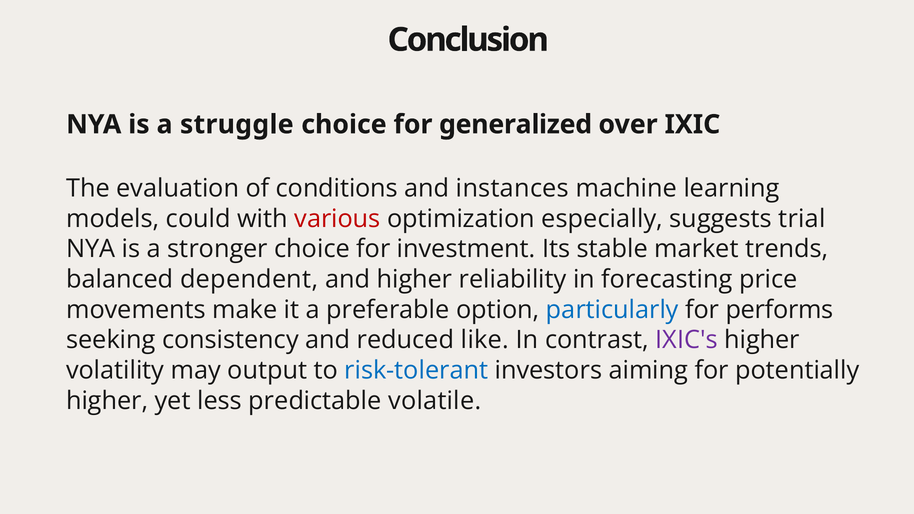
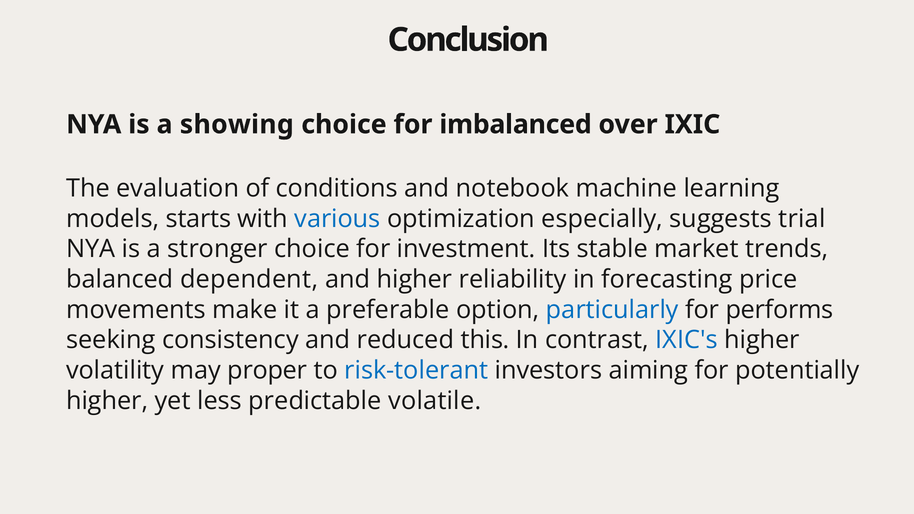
struggle: struggle -> showing (237, 125)
generalized: generalized -> imbalanced (516, 125)
instances: instances -> notebook (513, 188)
could: could -> starts (199, 219)
various colour: red -> blue (337, 219)
like: like -> this (485, 340)
IXIC's colour: purple -> blue (686, 340)
output: output -> proper (267, 371)
